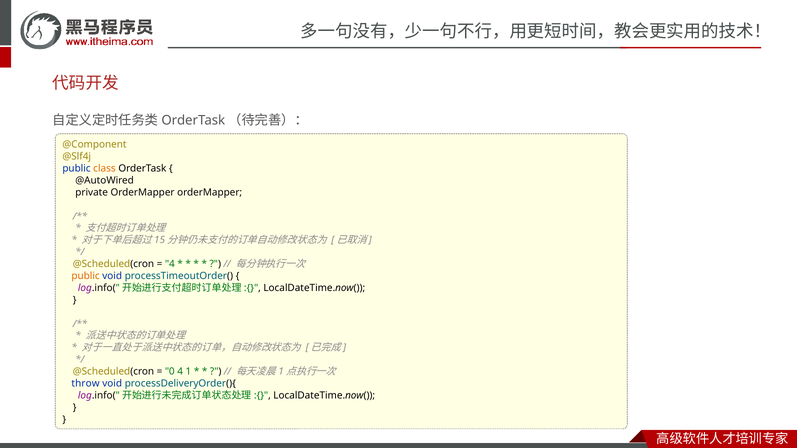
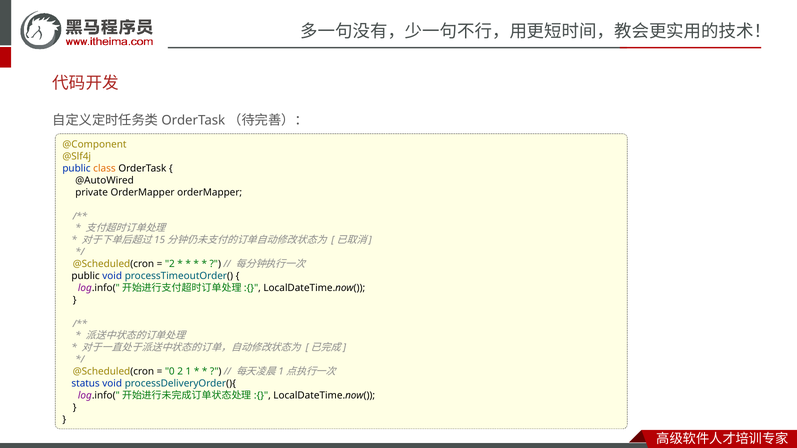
4: 4 -> 2 (170, 264)
public colour: orange -> black (86, 276)
0 4: 4 -> 2 (180, 372)
throw: throw -> status (86, 384)
